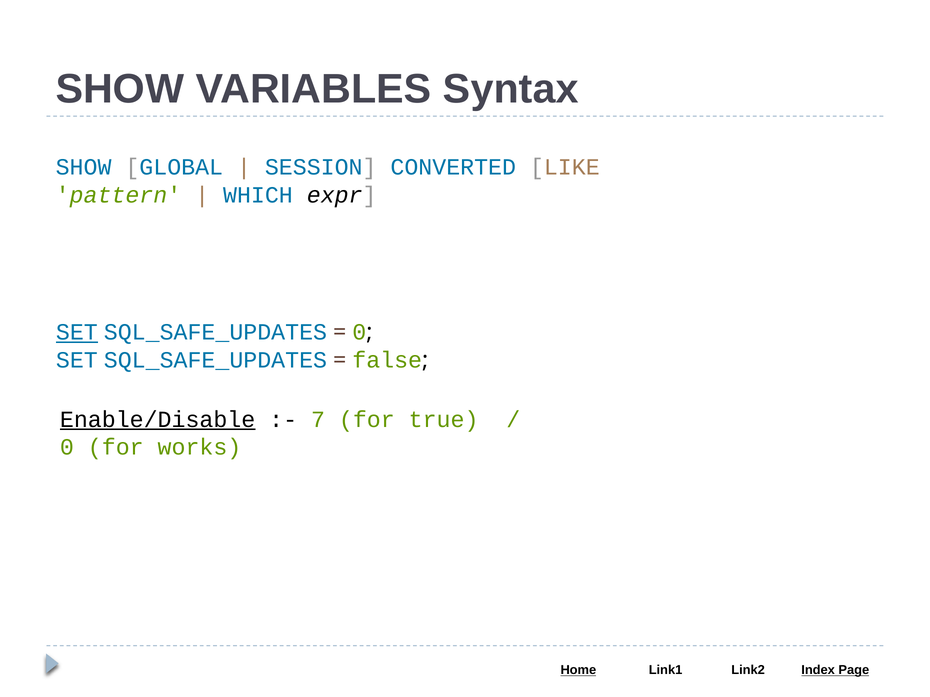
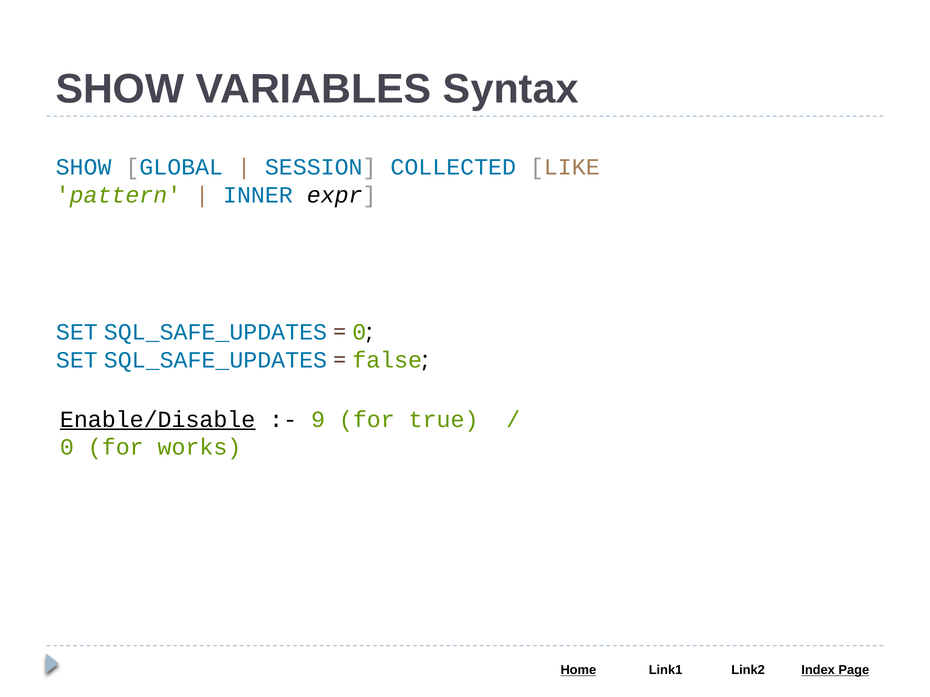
CONVERTED: CONVERTED -> COLLECTED (453, 167)
WHICH: WHICH -> INNER (258, 195)
SET underline: present -> none (77, 333)
7: 7 -> 9 (318, 420)
